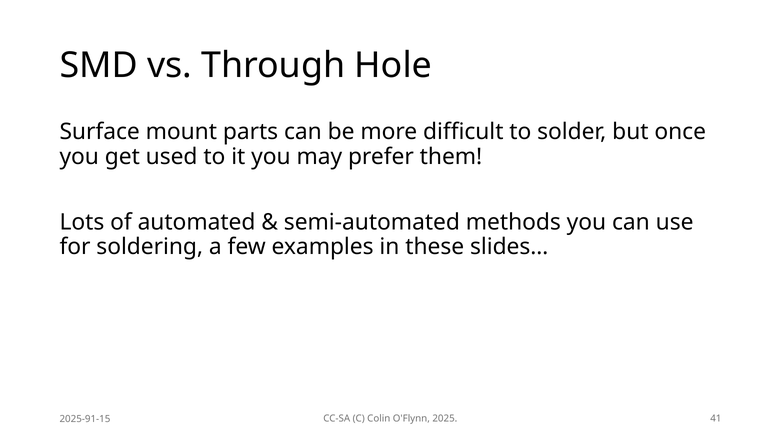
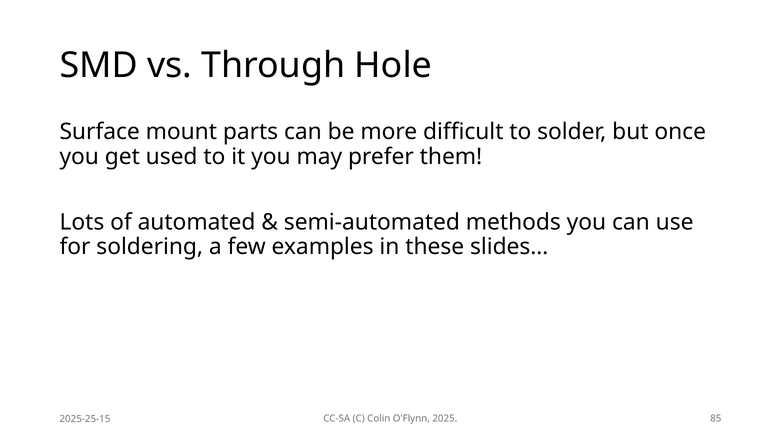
41: 41 -> 85 (716, 419)
2025-91-15: 2025-91-15 -> 2025-25-15 (85, 420)
